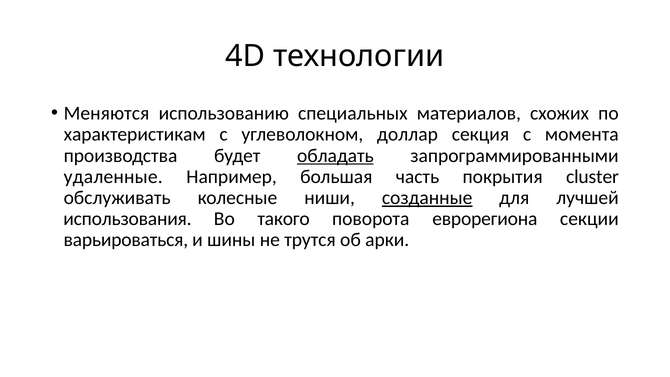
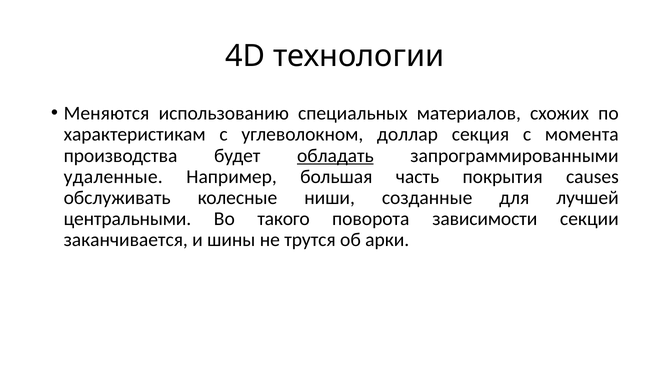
cluster: cluster -> causes (592, 177)
созданные underline: present -> none (427, 198)
использования: использования -> центральными (127, 219)
еврорегиона: еврорегиона -> зависимости (485, 219)
варьироваться: варьироваться -> заканчивается (126, 240)
